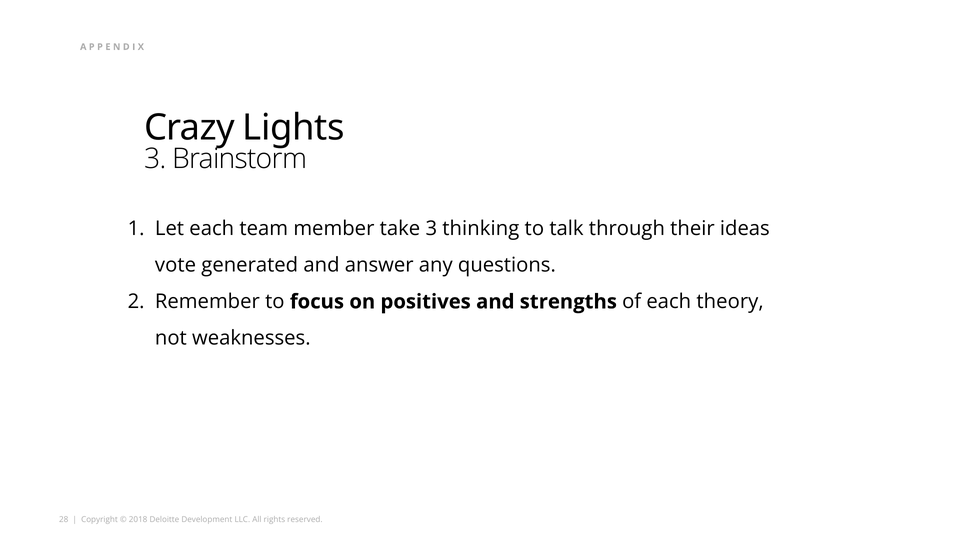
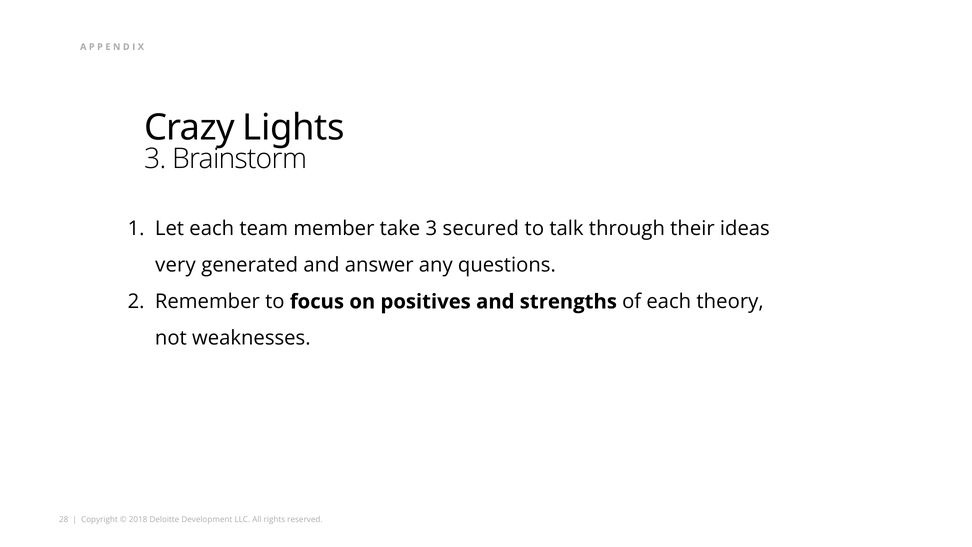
thinking: thinking -> secured (481, 229)
vote: vote -> very (175, 265)
